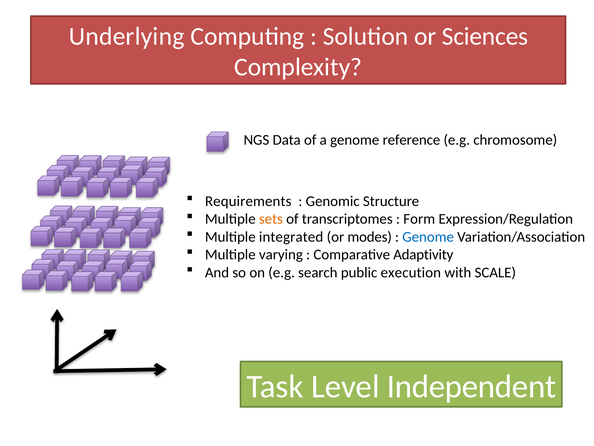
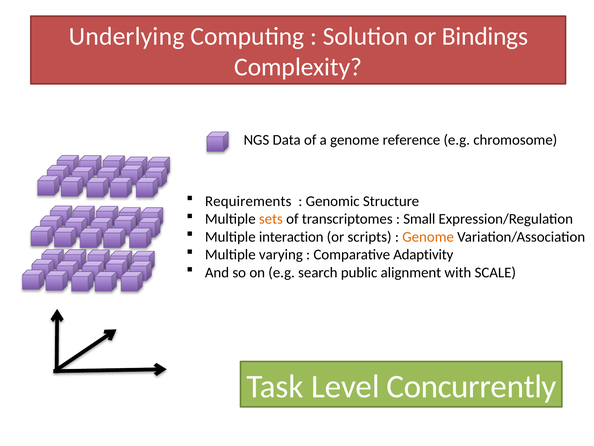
Sciences: Sciences -> Bindings (485, 36)
Form: Form -> Small (419, 219)
integrated: integrated -> interaction (291, 237)
modes: modes -> scripts (370, 237)
Genome colour: blue -> orange (428, 237)
execution: execution -> alignment (411, 272)
Independent: Independent -> Concurrently (471, 386)
